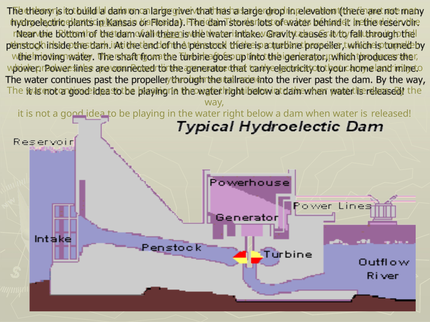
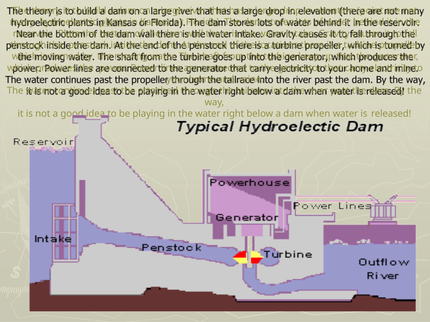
input: input -> point (370, 11)
dam underline: present -> none (173, 34)
the propeller: propeller -> locations (278, 45)
locations: locations -> attached (158, 91)
